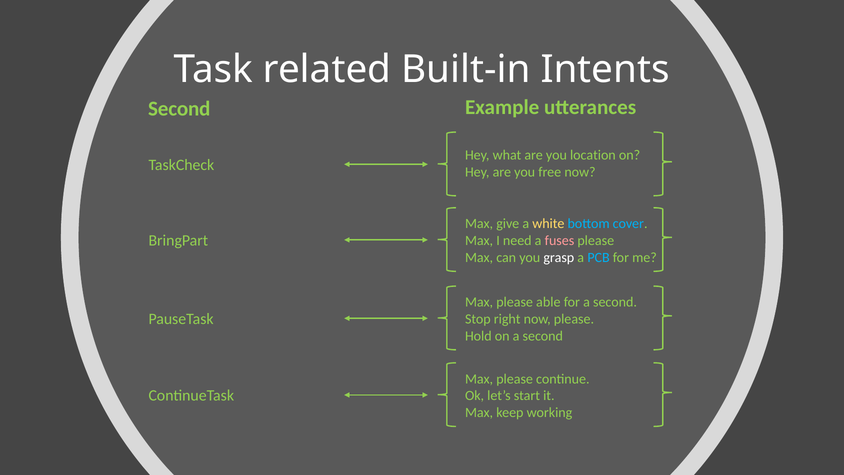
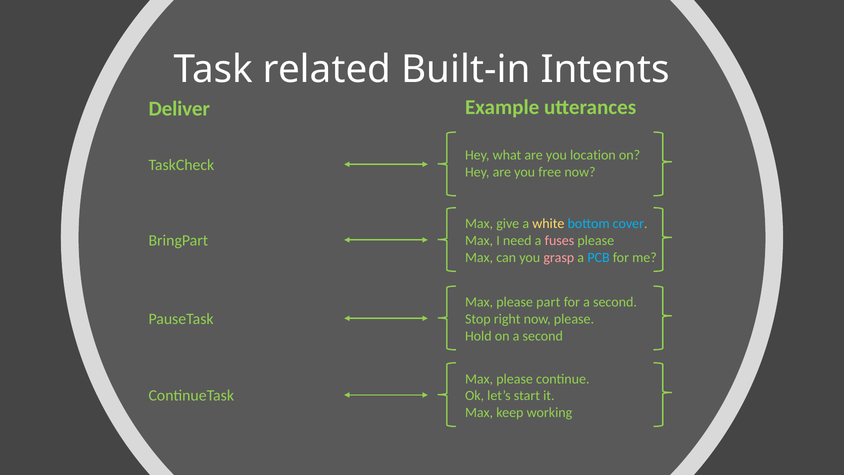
Second: Second -> Deliver (179, 109)
grasp colour: white -> pink (559, 257)
able: able -> part (548, 302)
